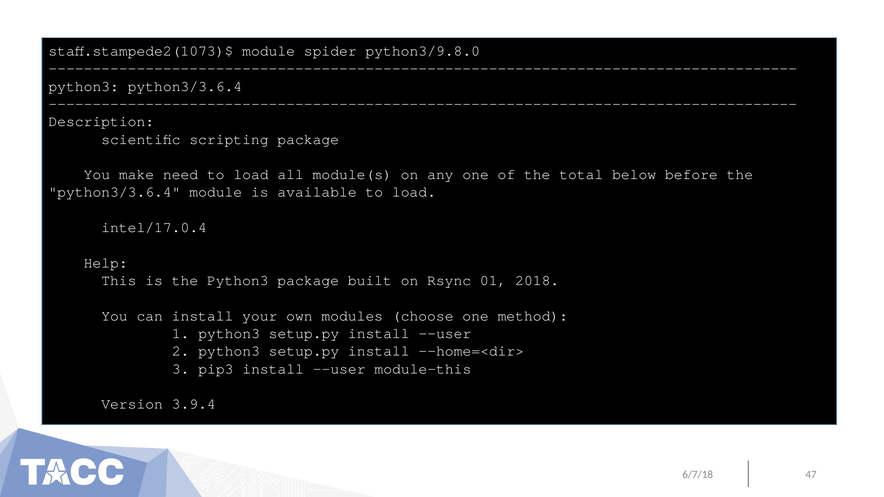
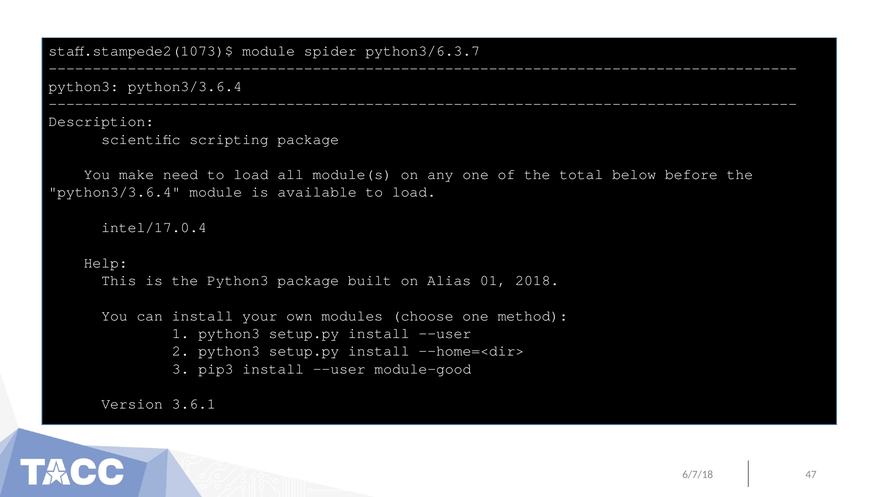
python3/9.8.0: python3/9.8.0 -> python3/6.3.7 (423, 51)
Rsync: Rsync -> Alias (449, 281)
module-this: module-this -> module-good (423, 369)
3.9.4: 3.9.4 -> 3.6.1 (194, 404)
